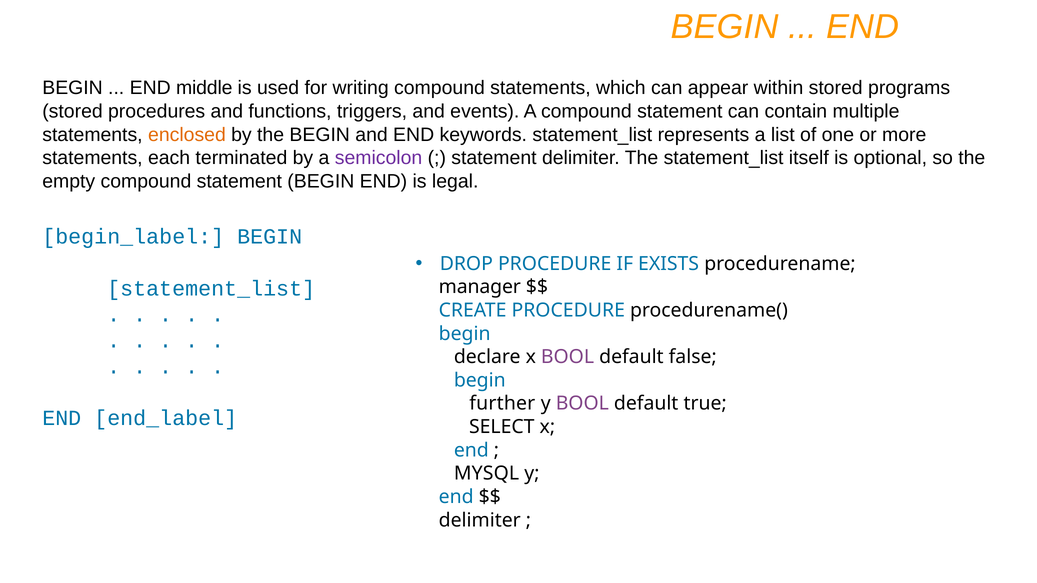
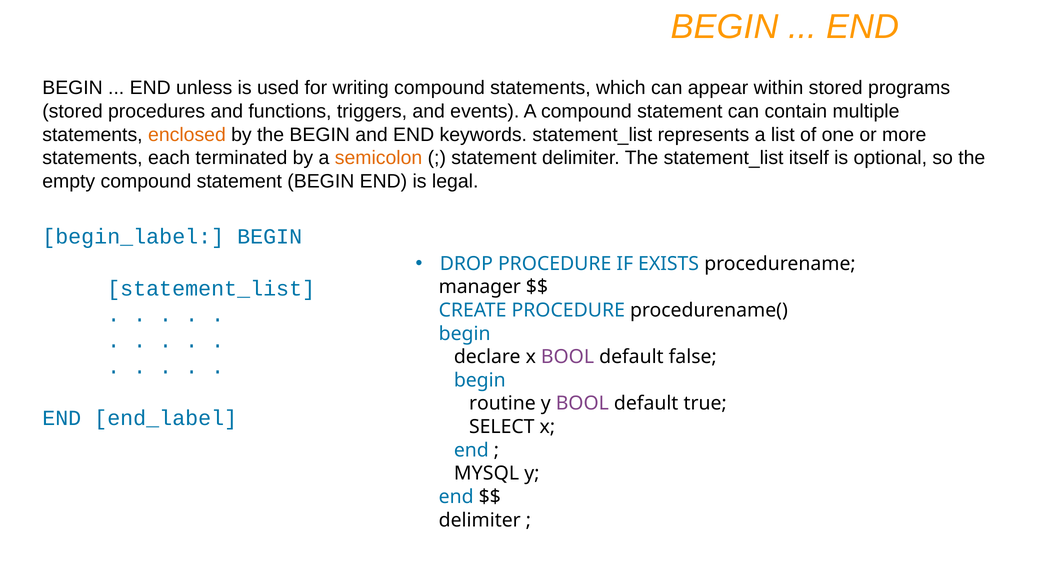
middle: middle -> unless (204, 88)
semicolon colour: purple -> orange (379, 158)
further: further -> routine (502, 404)
